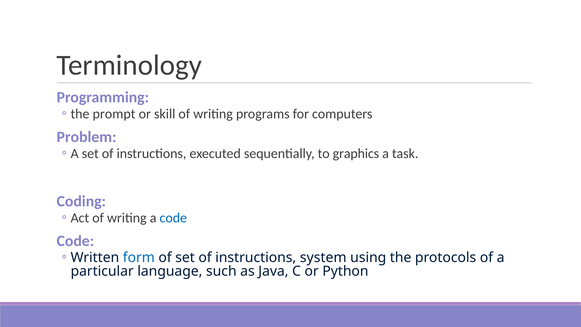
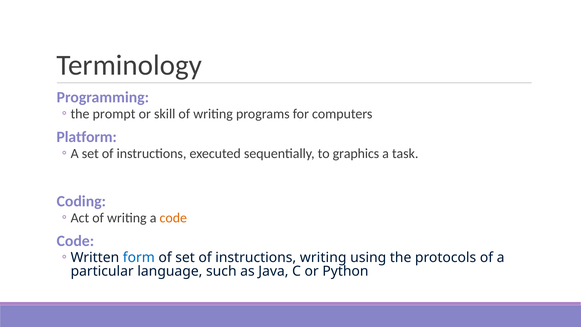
Problem: Problem -> Platform (87, 137)
code colour: blue -> orange (173, 218)
instructions system: system -> writing (323, 257)
